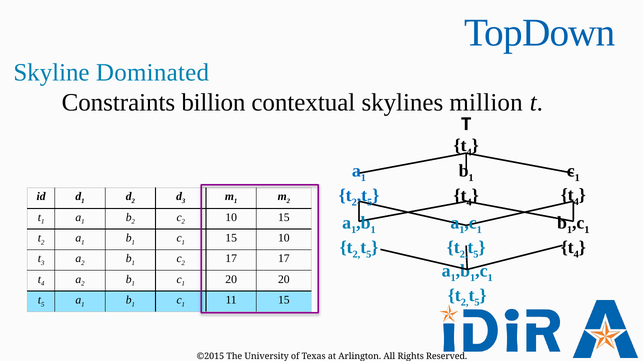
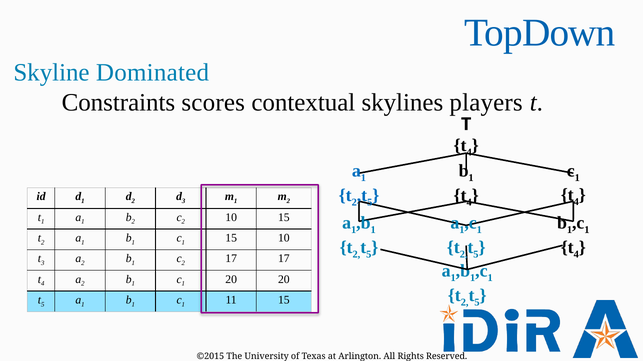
billion: billion -> scores (213, 103)
million: million -> players (486, 103)
